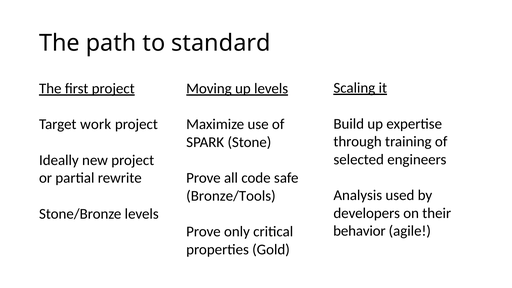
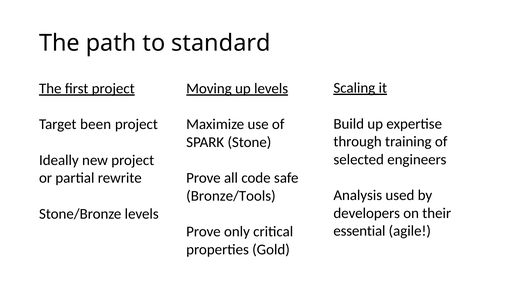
work: work -> been (96, 124)
behavior: behavior -> essential (359, 231)
